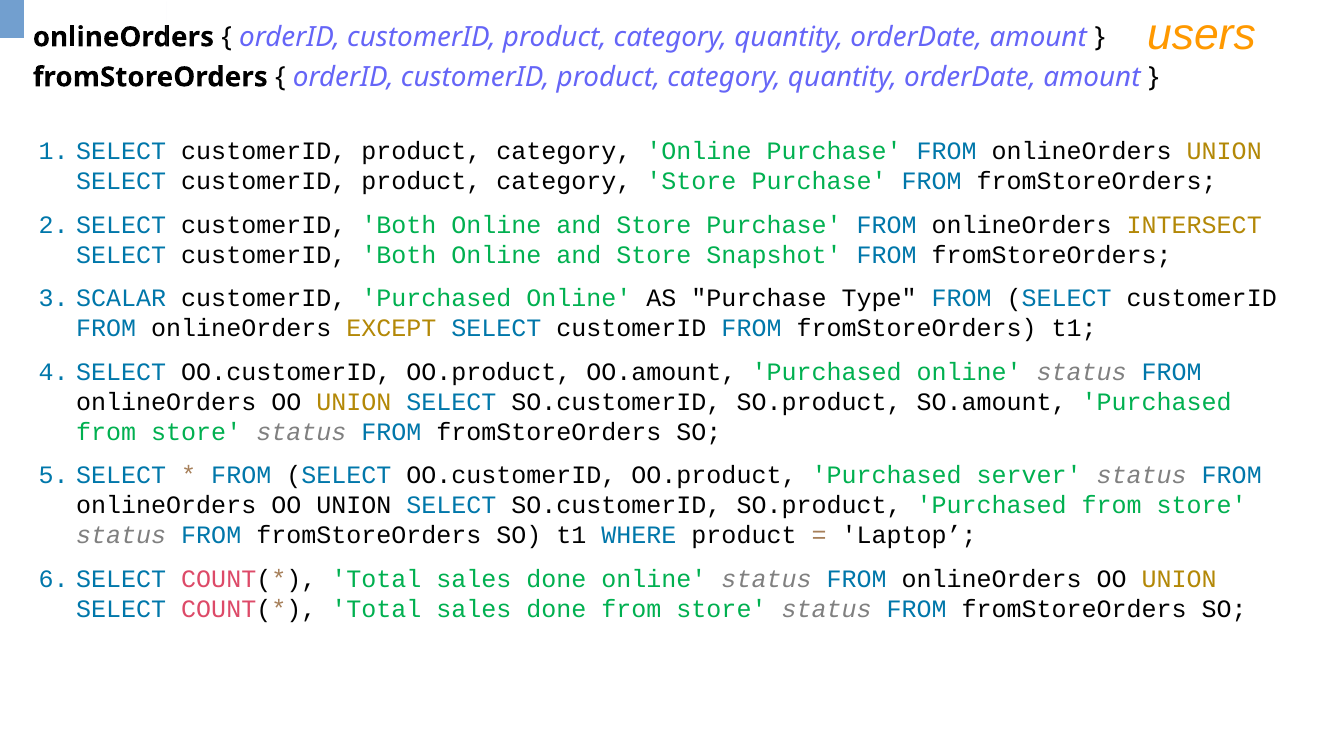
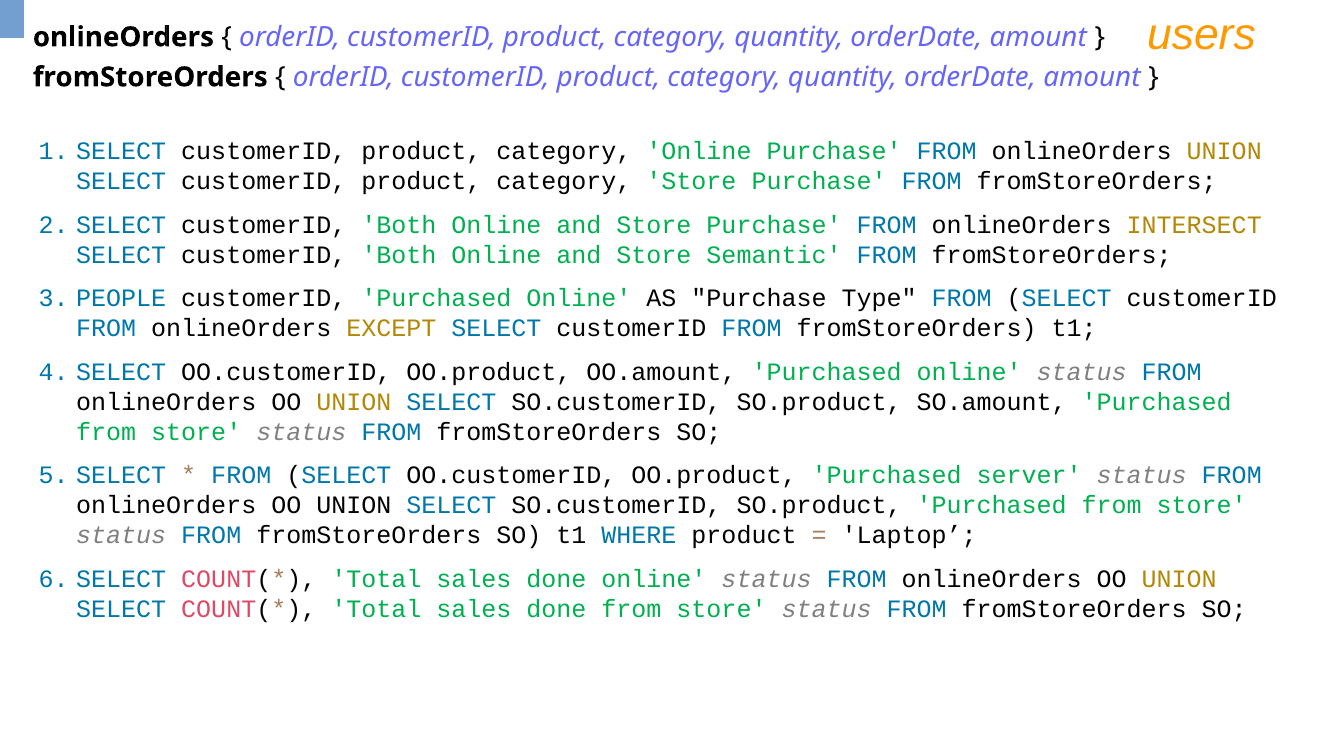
Snapshot: Snapshot -> Semantic (774, 255)
SCALAR: SCALAR -> PEOPLE (121, 298)
